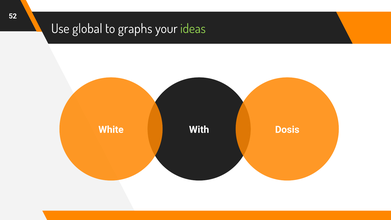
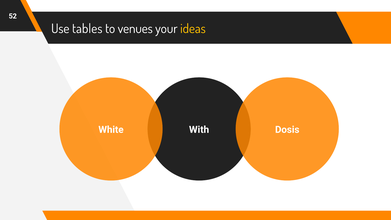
global: global -> tables (87, 29)
graphs: graphs -> venues (135, 29)
ideas colour: light green -> yellow (193, 29)
